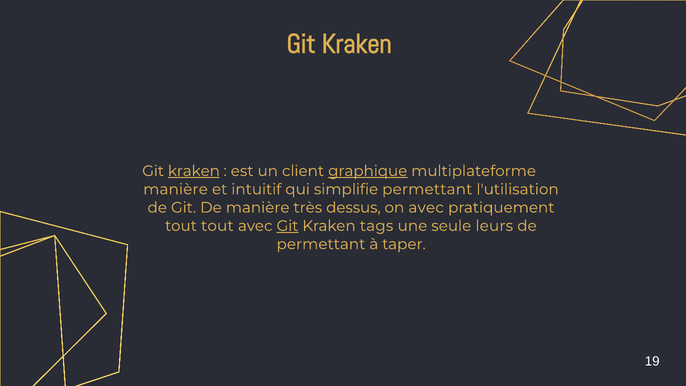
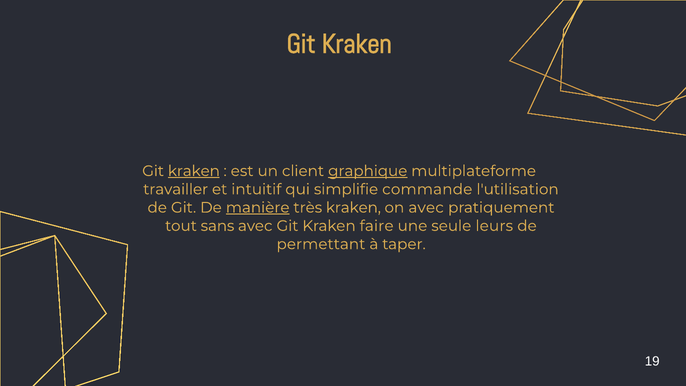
manière: manière -> travailler (176, 189)
simplifie permettant: permettant -> commande (427, 189)
manière underline: none -> present (258, 208)
très dessus: dessus -> kraken (353, 208)
tout tout: tout -> sans (218, 226)
Git underline: present -> none (287, 226)
tags: tags -> faire (377, 226)
